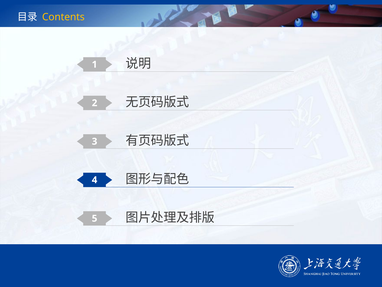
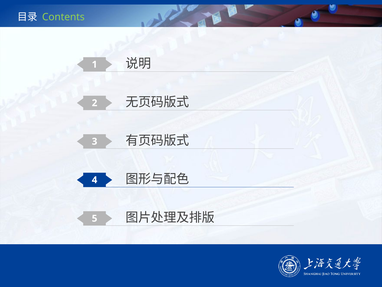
Contents colour: yellow -> light green (63, 17)
